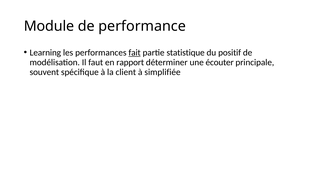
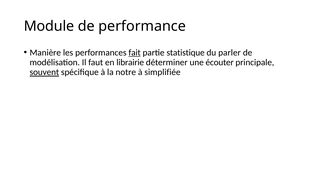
Learning: Learning -> Manière (45, 53)
positif: positif -> parler (230, 53)
rapport: rapport -> librairie (130, 63)
souvent underline: none -> present (44, 72)
client: client -> notre (126, 72)
